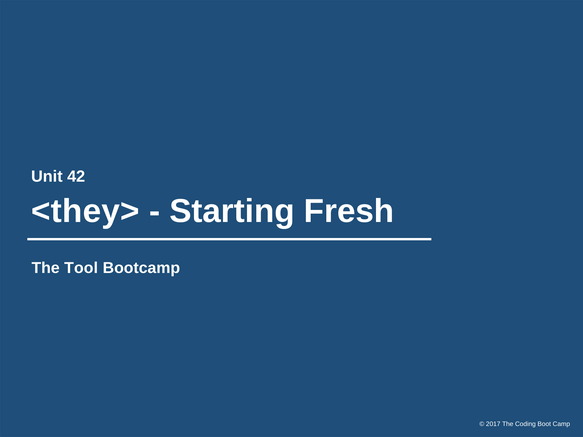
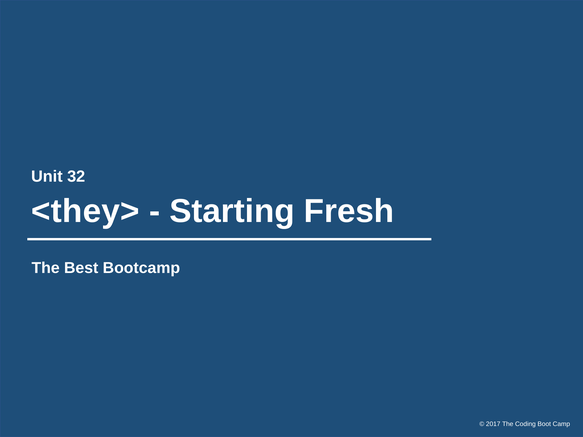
42: 42 -> 32 (76, 177)
Tool: Tool -> Best (81, 268)
